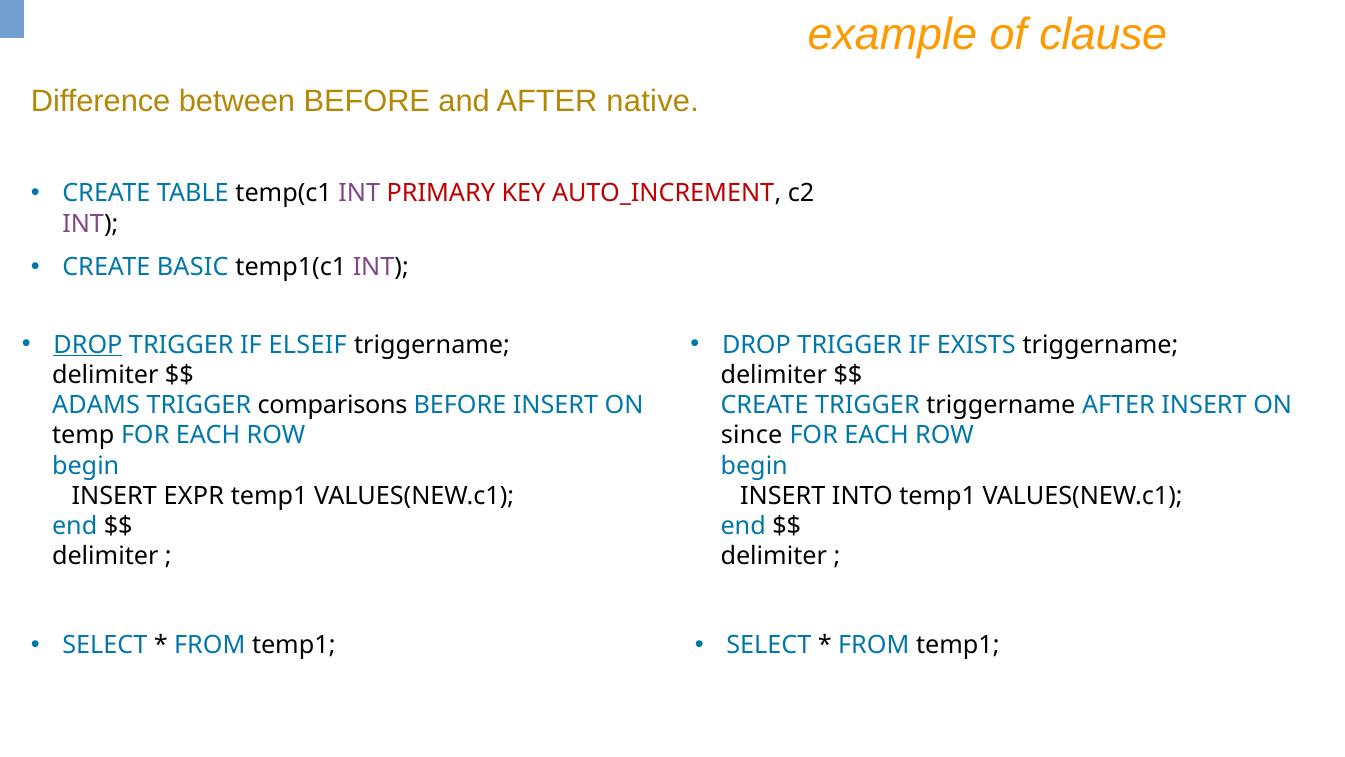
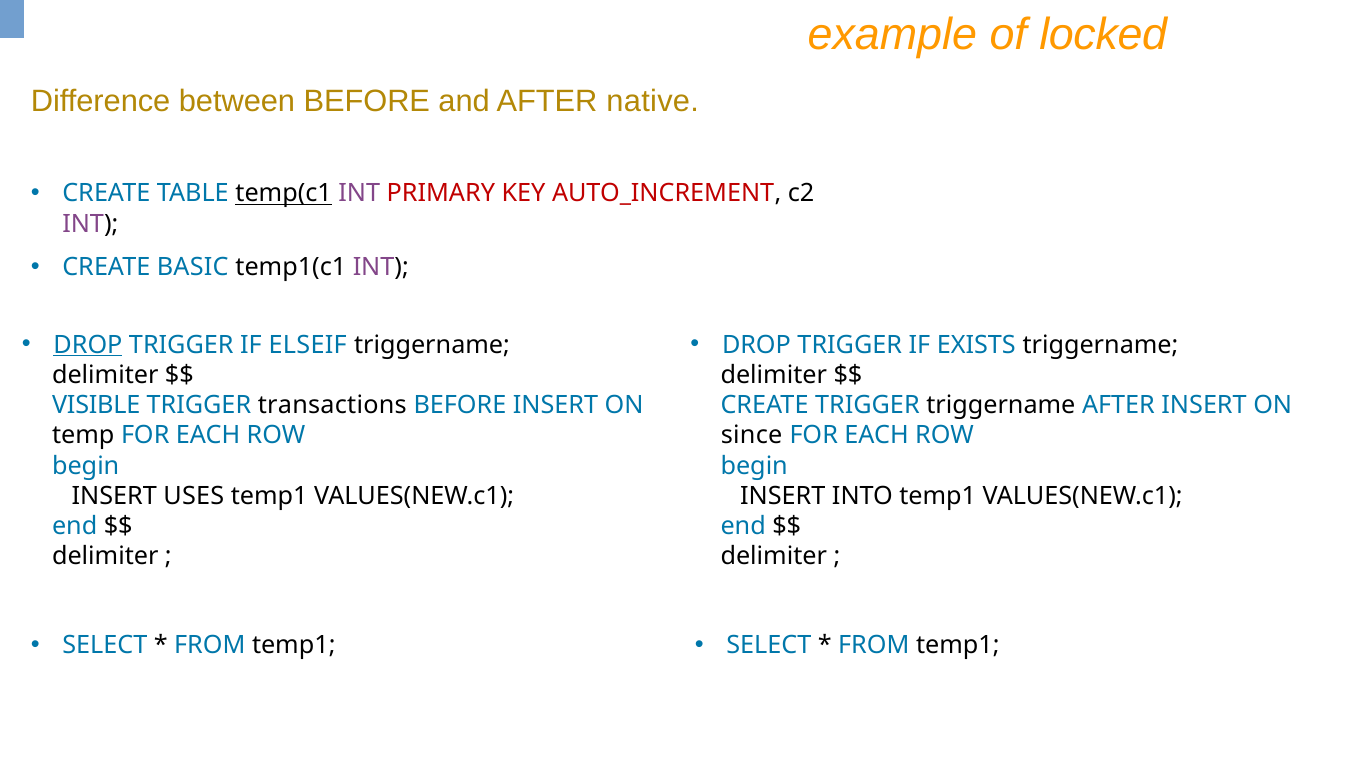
clause: clause -> locked (1103, 35)
temp(c1 underline: none -> present (284, 194)
ADAMS: ADAMS -> VISIBLE (96, 405)
comparisons: comparisons -> transactions (332, 405)
EXPR: EXPR -> USES (194, 496)
